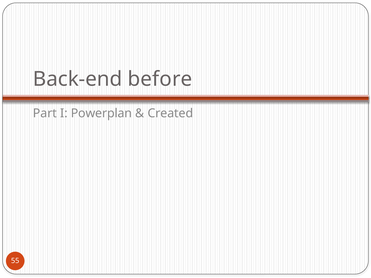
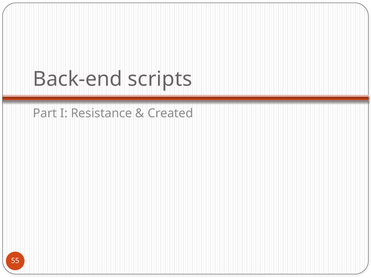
before: before -> scripts (160, 79)
Powerplan: Powerplan -> Resistance (101, 113)
